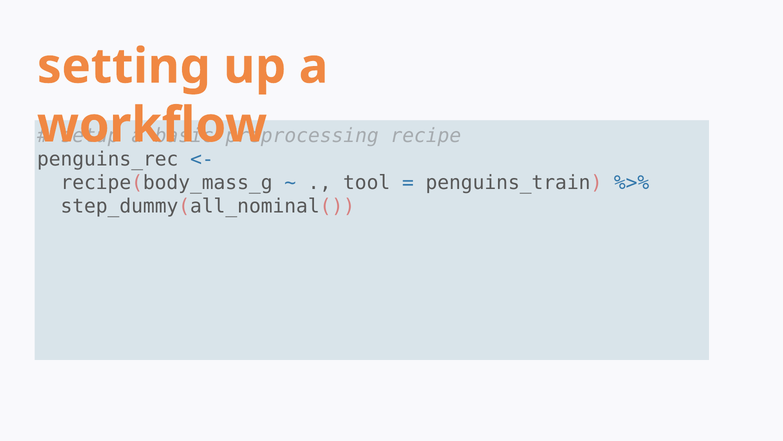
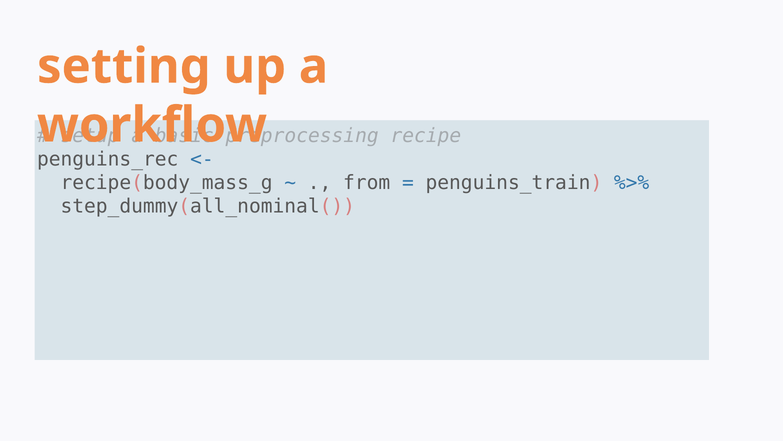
tool: tool -> from (367, 182)
